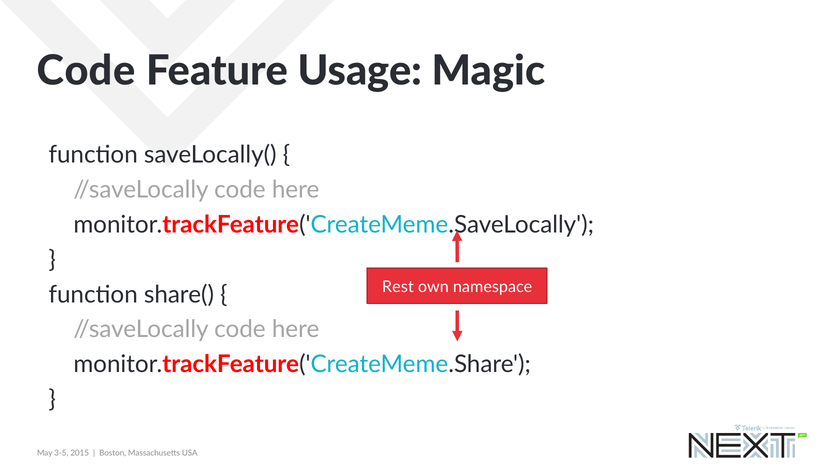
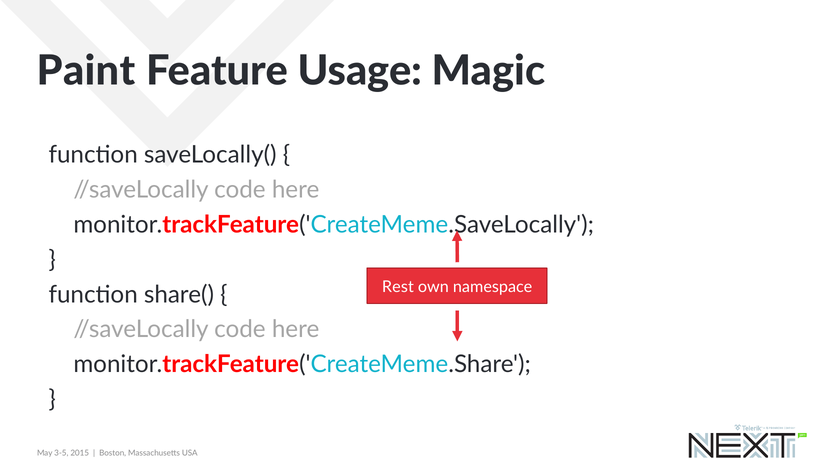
Code: Code -> Paint (86, 71)
